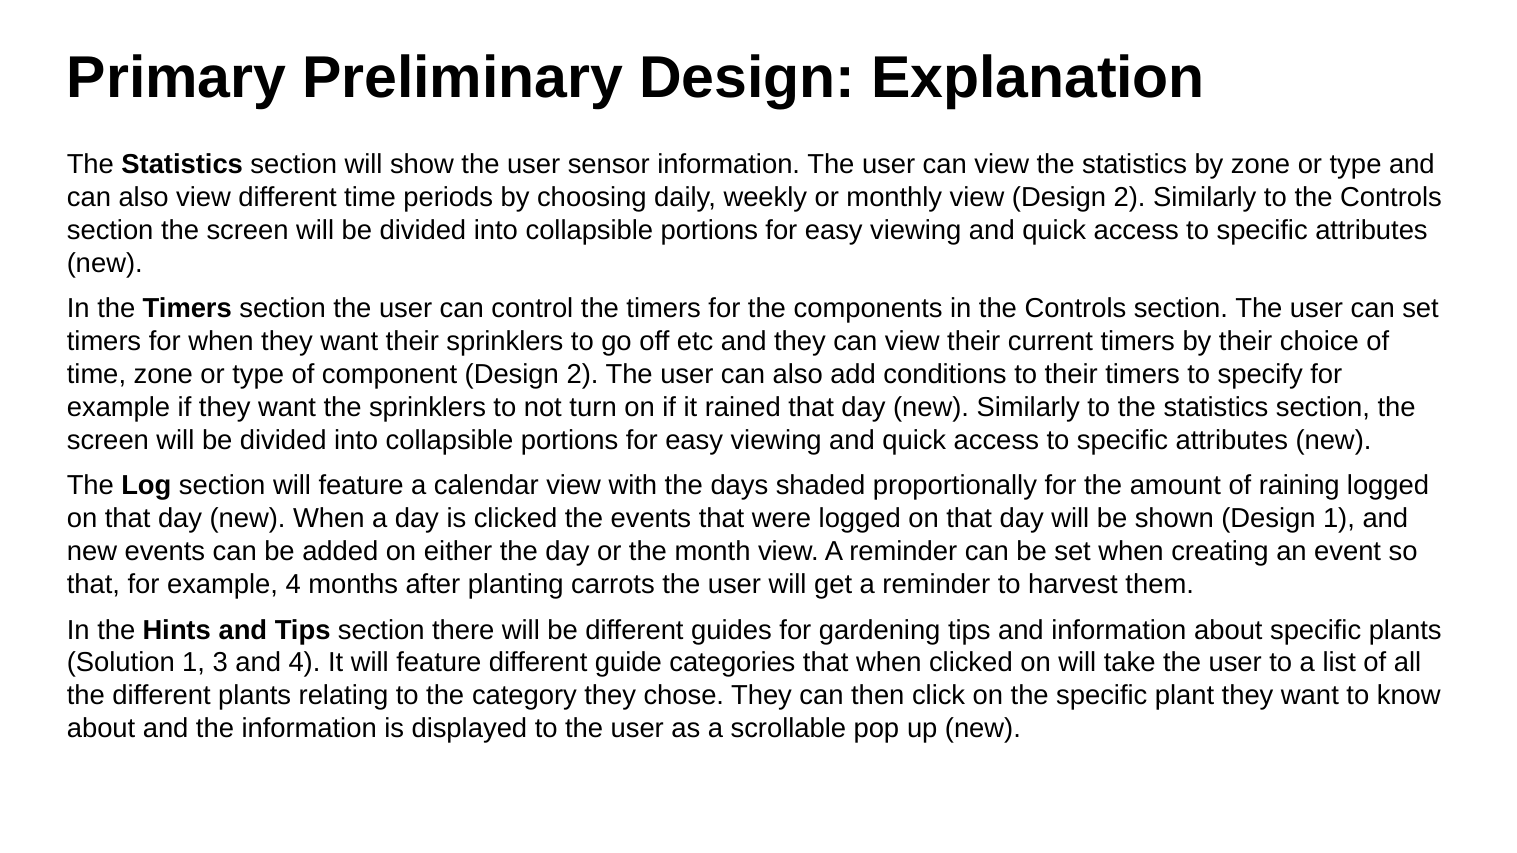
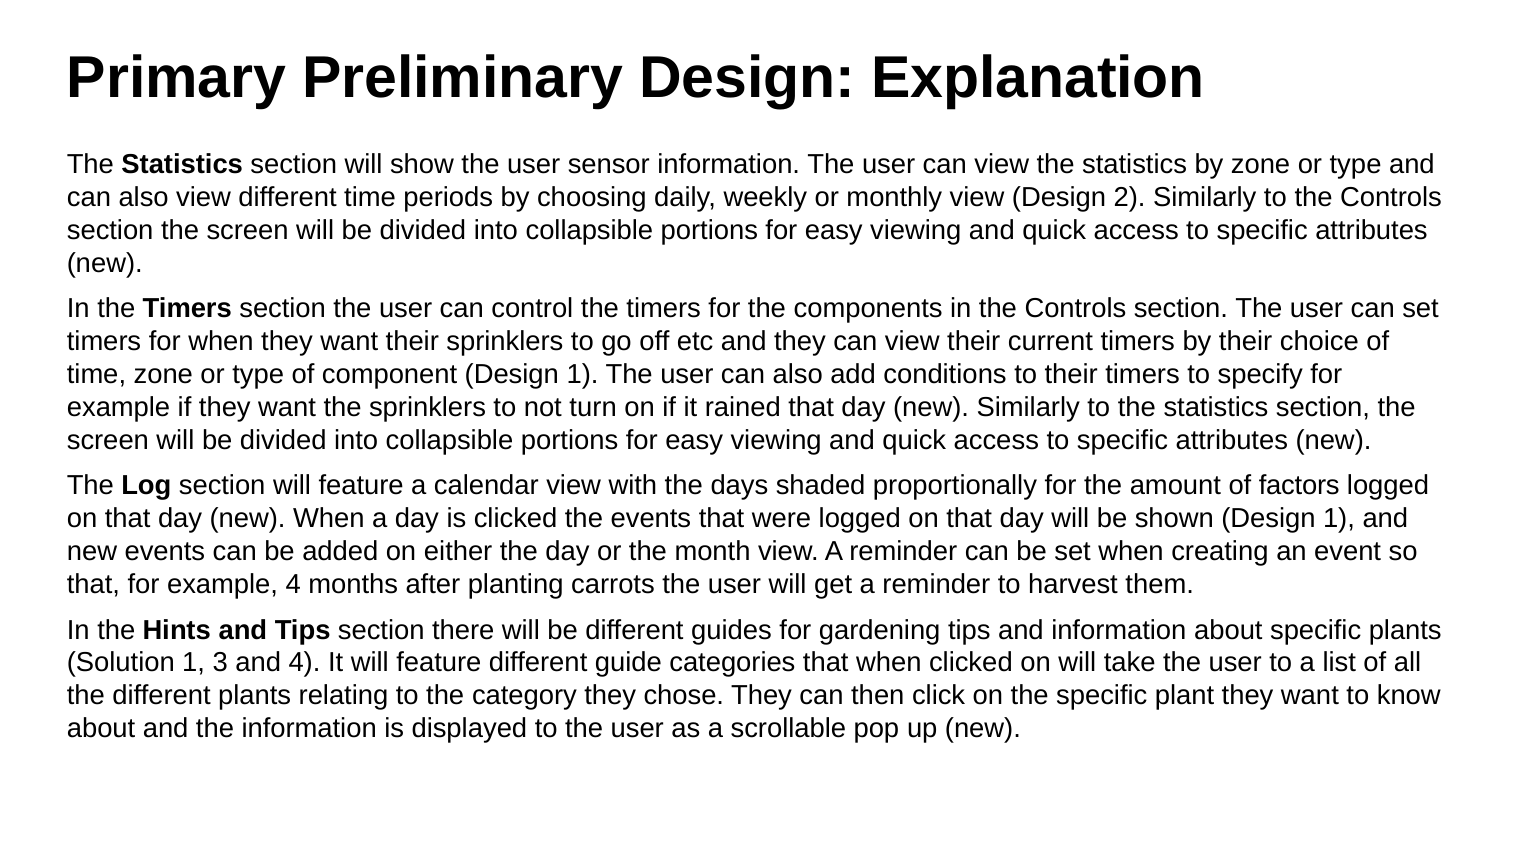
component Design 2: 2 -> 1 (583, 375)
raining: raining -> factors (1299, 486)
